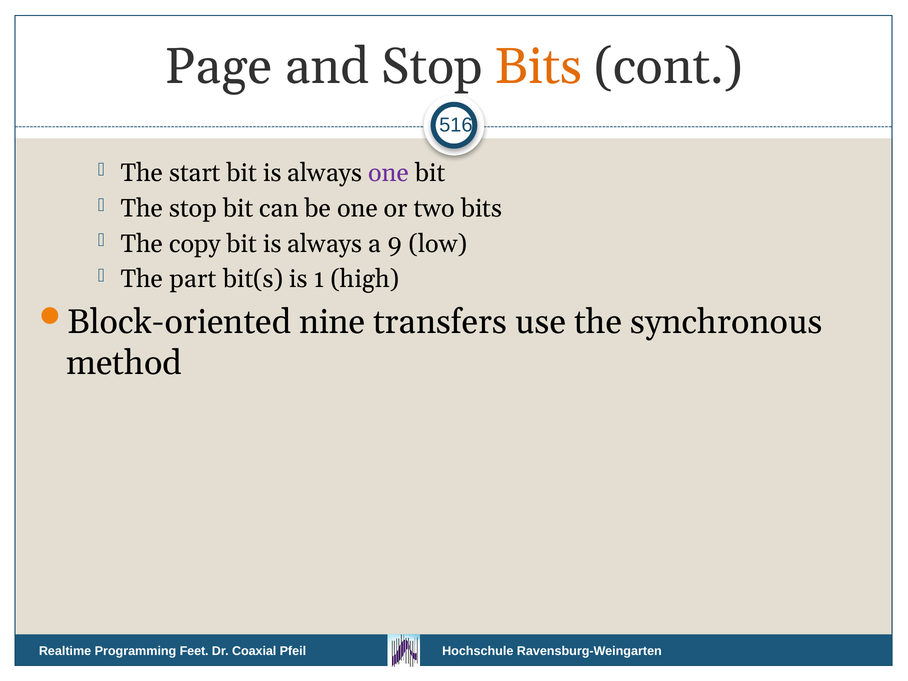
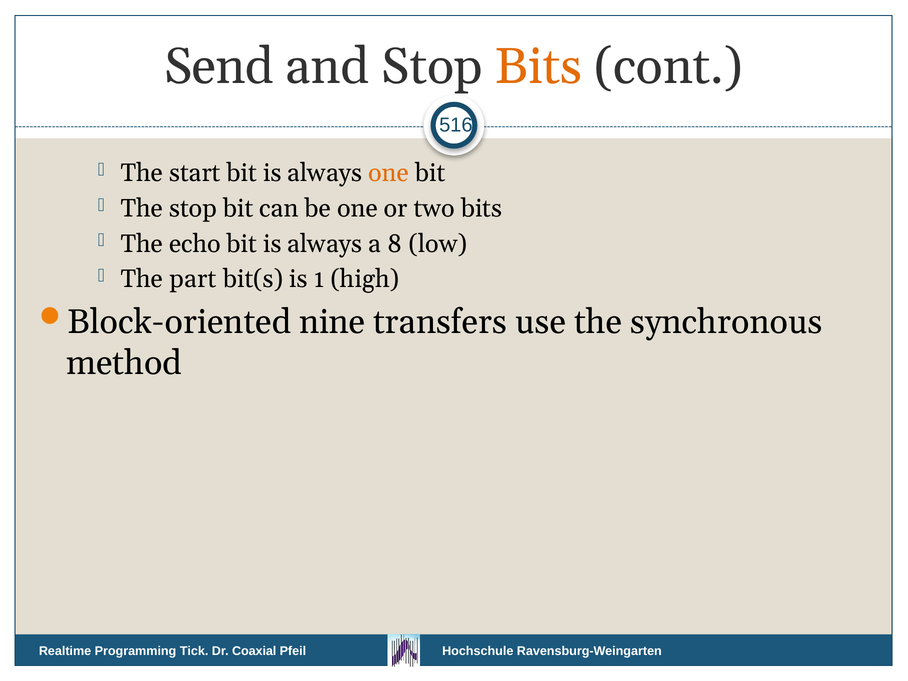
Page: Page -> Send (219, 67)
one colour: purple -> orange (389, 173)
copy: copy -> echo (195, 244)
9: 9 -> 8 (395, 244)
Feet: Feet -> Tick (194, 651)
